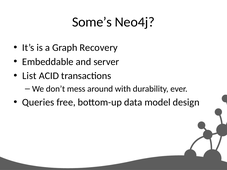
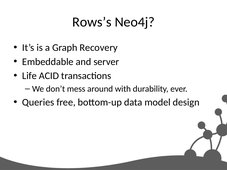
Some’s: Some’s -> Rows’s (92, 22)
List: List -> Life (29, 76)
